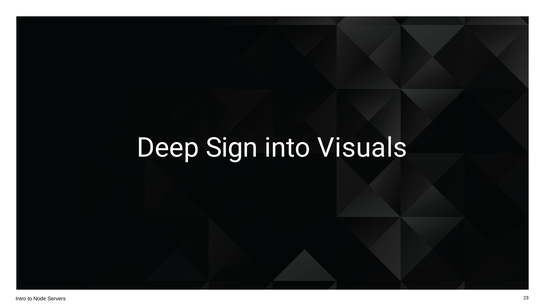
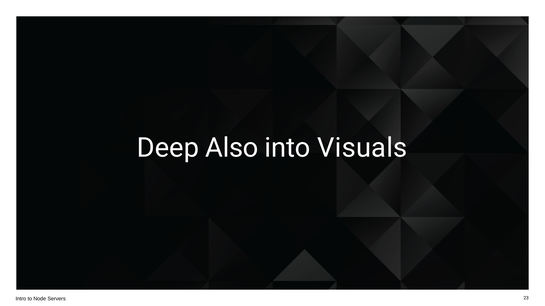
Sign: Sign -> Also (232, 148)
